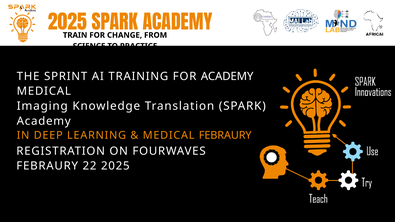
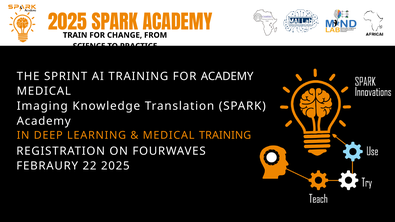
MEDICAL FEBRAURY: FEBRAURY -> TRAINING (225, 136)
